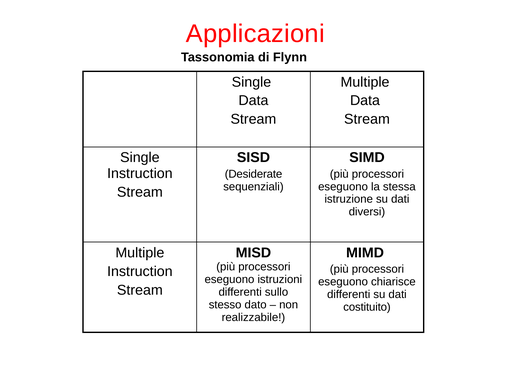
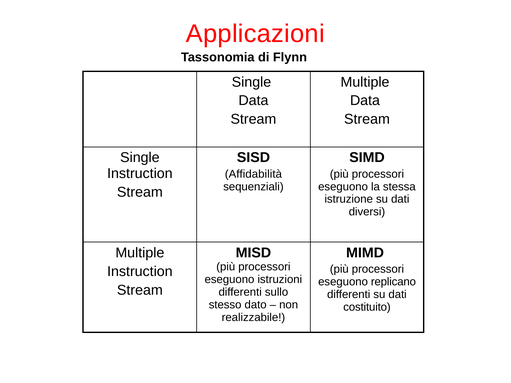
Desiderate: Desiderate -> Affidabilità (253, 174)
chiarisce: chiarisce -> replicano (393, 282)
